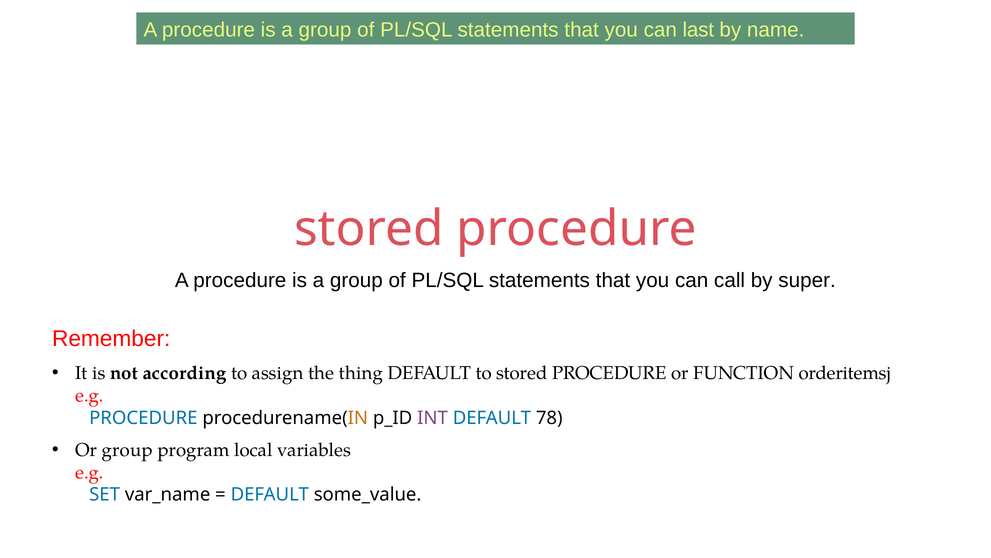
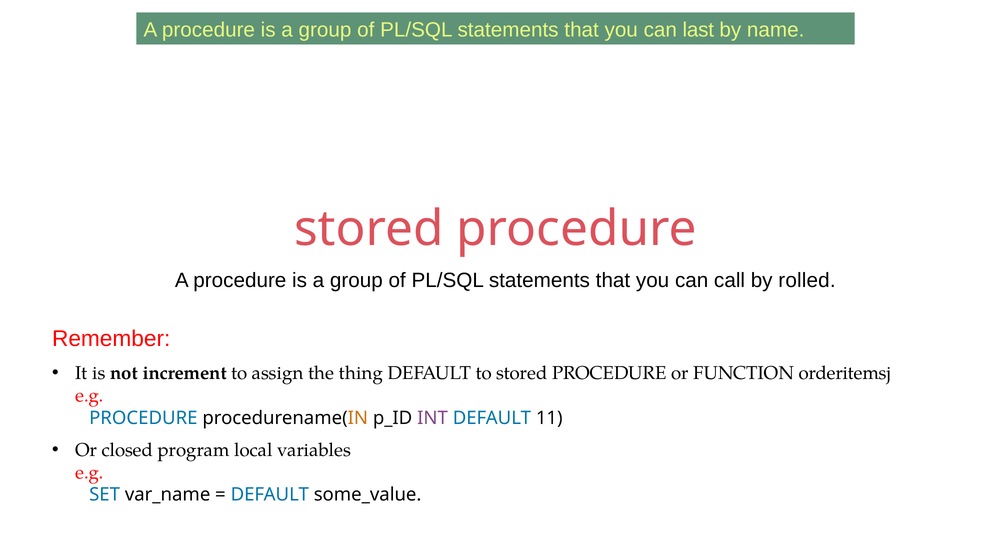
super: super -> rolled (807, 280)
according: according -> increment (185, 373)
78: 78 -> 11 (549, 418)
Or group: group -> closed (127, 450)
